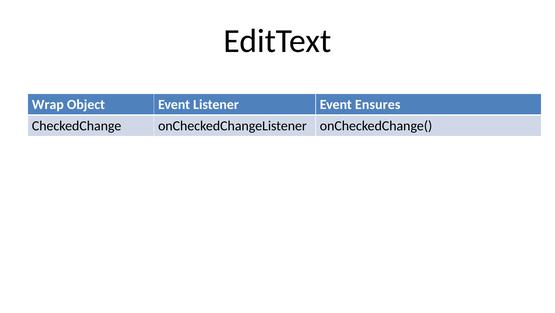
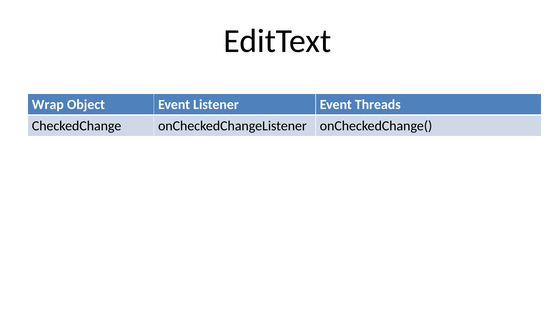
Ensures: Ensures -> Threads (378, 104)
